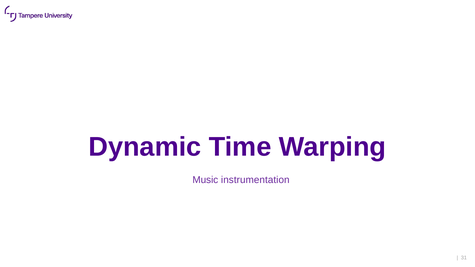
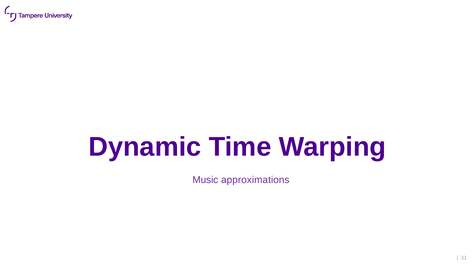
instrumentation: instrumentation -> approximations (255, 180)
